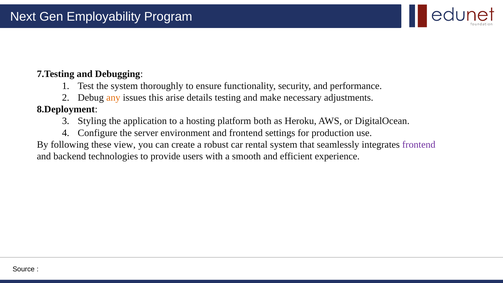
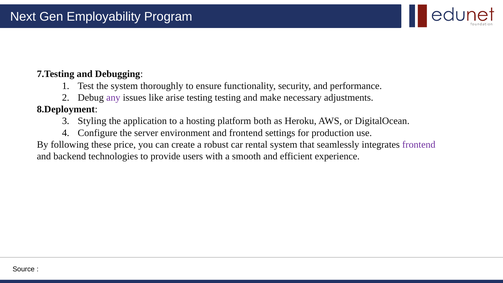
any colour: orange -> purple (113, 98)
this: this -> like (156, 98)
arise details: details -> testing (200, 98)
view: view -> price (125, 145)
